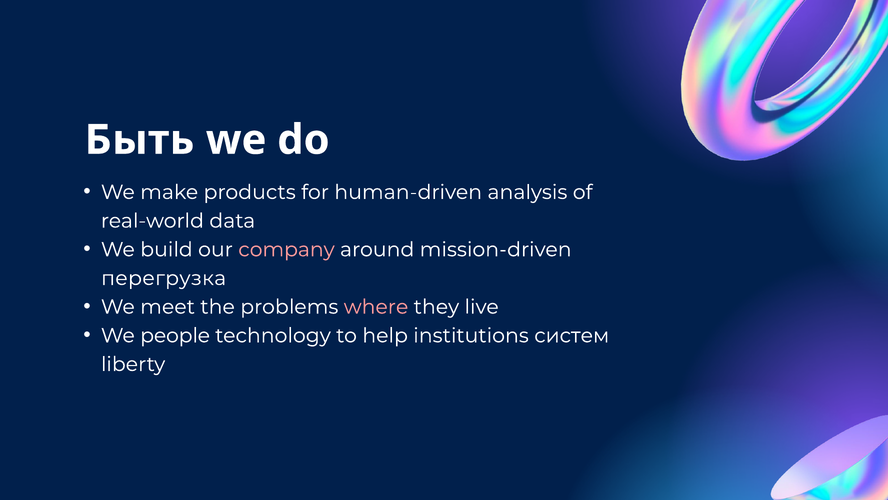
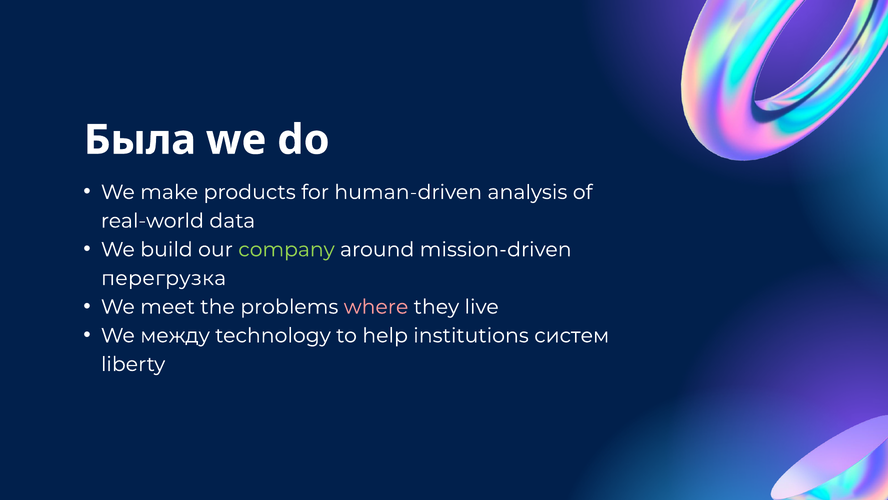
Быть: Быть -> Была (140, 140)
company colour: pink -> light green (286, 249)
people: people -> между (175, 335)
